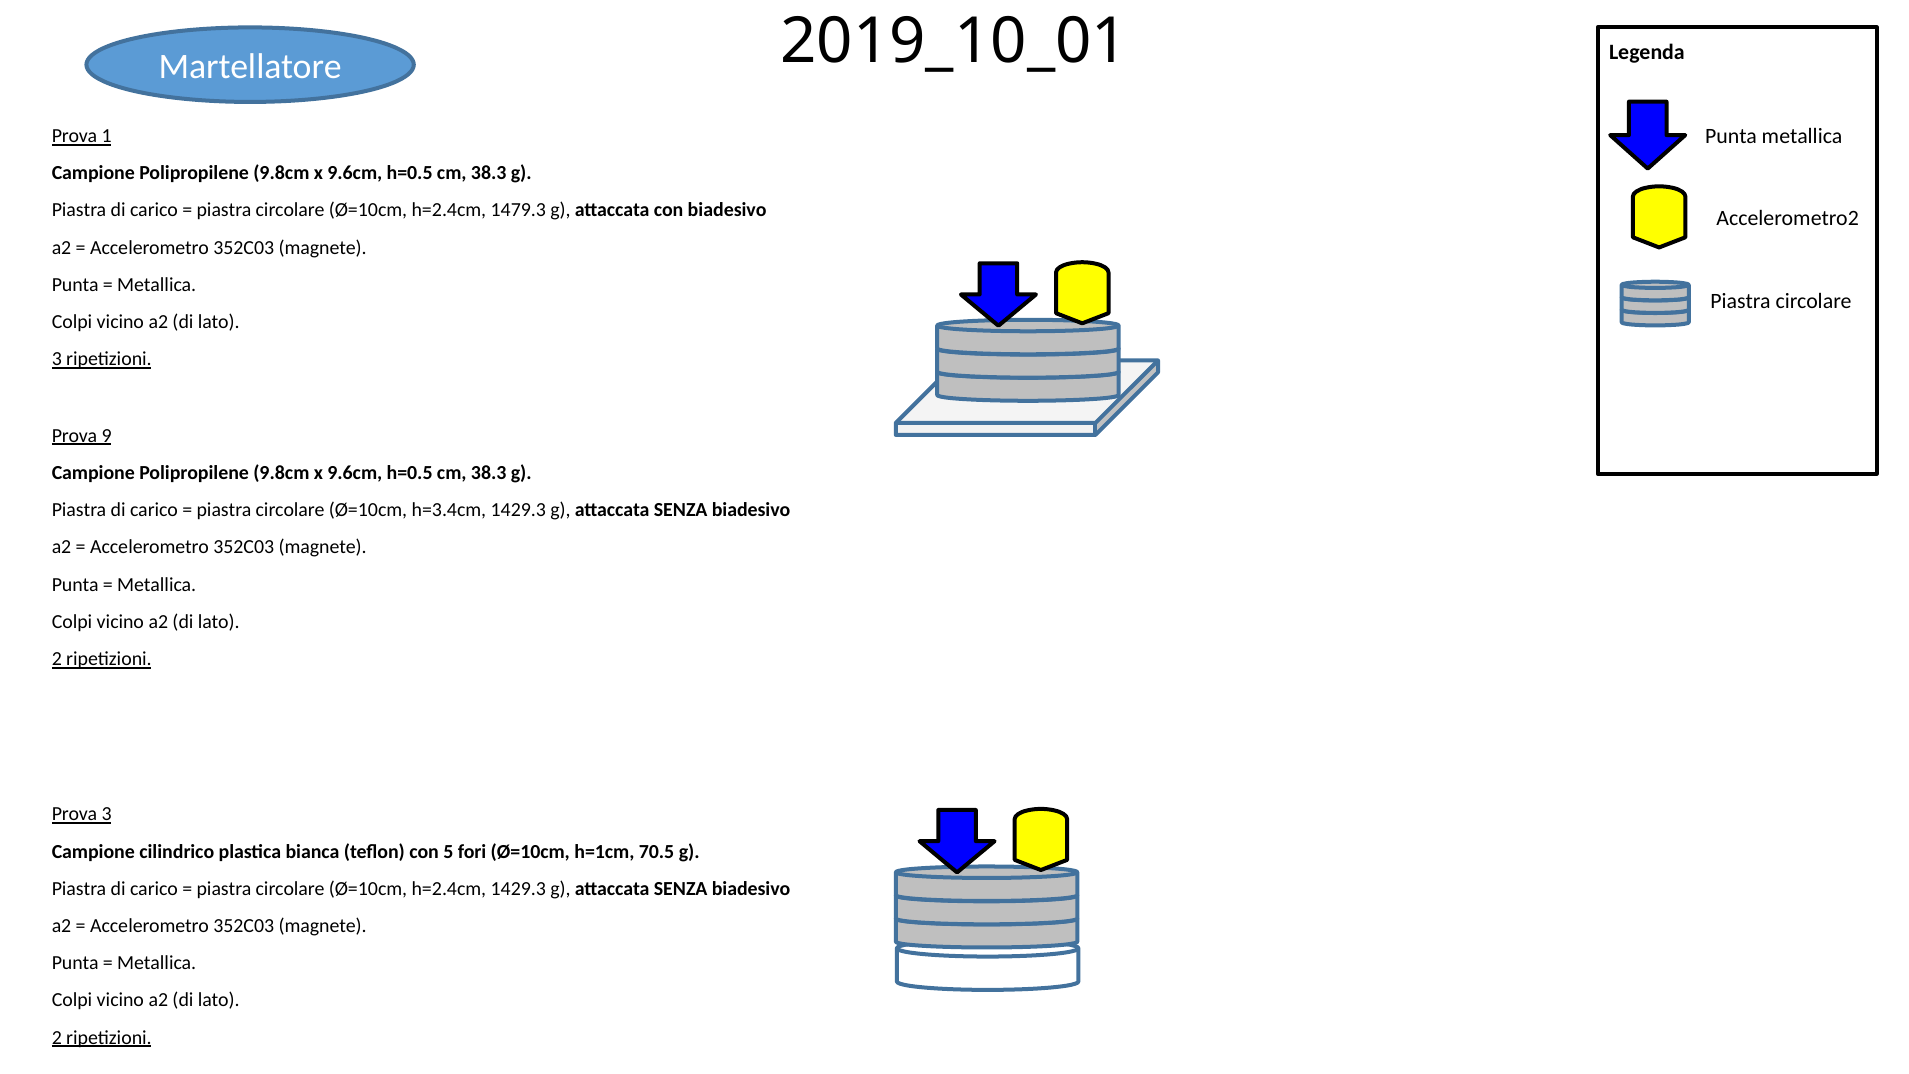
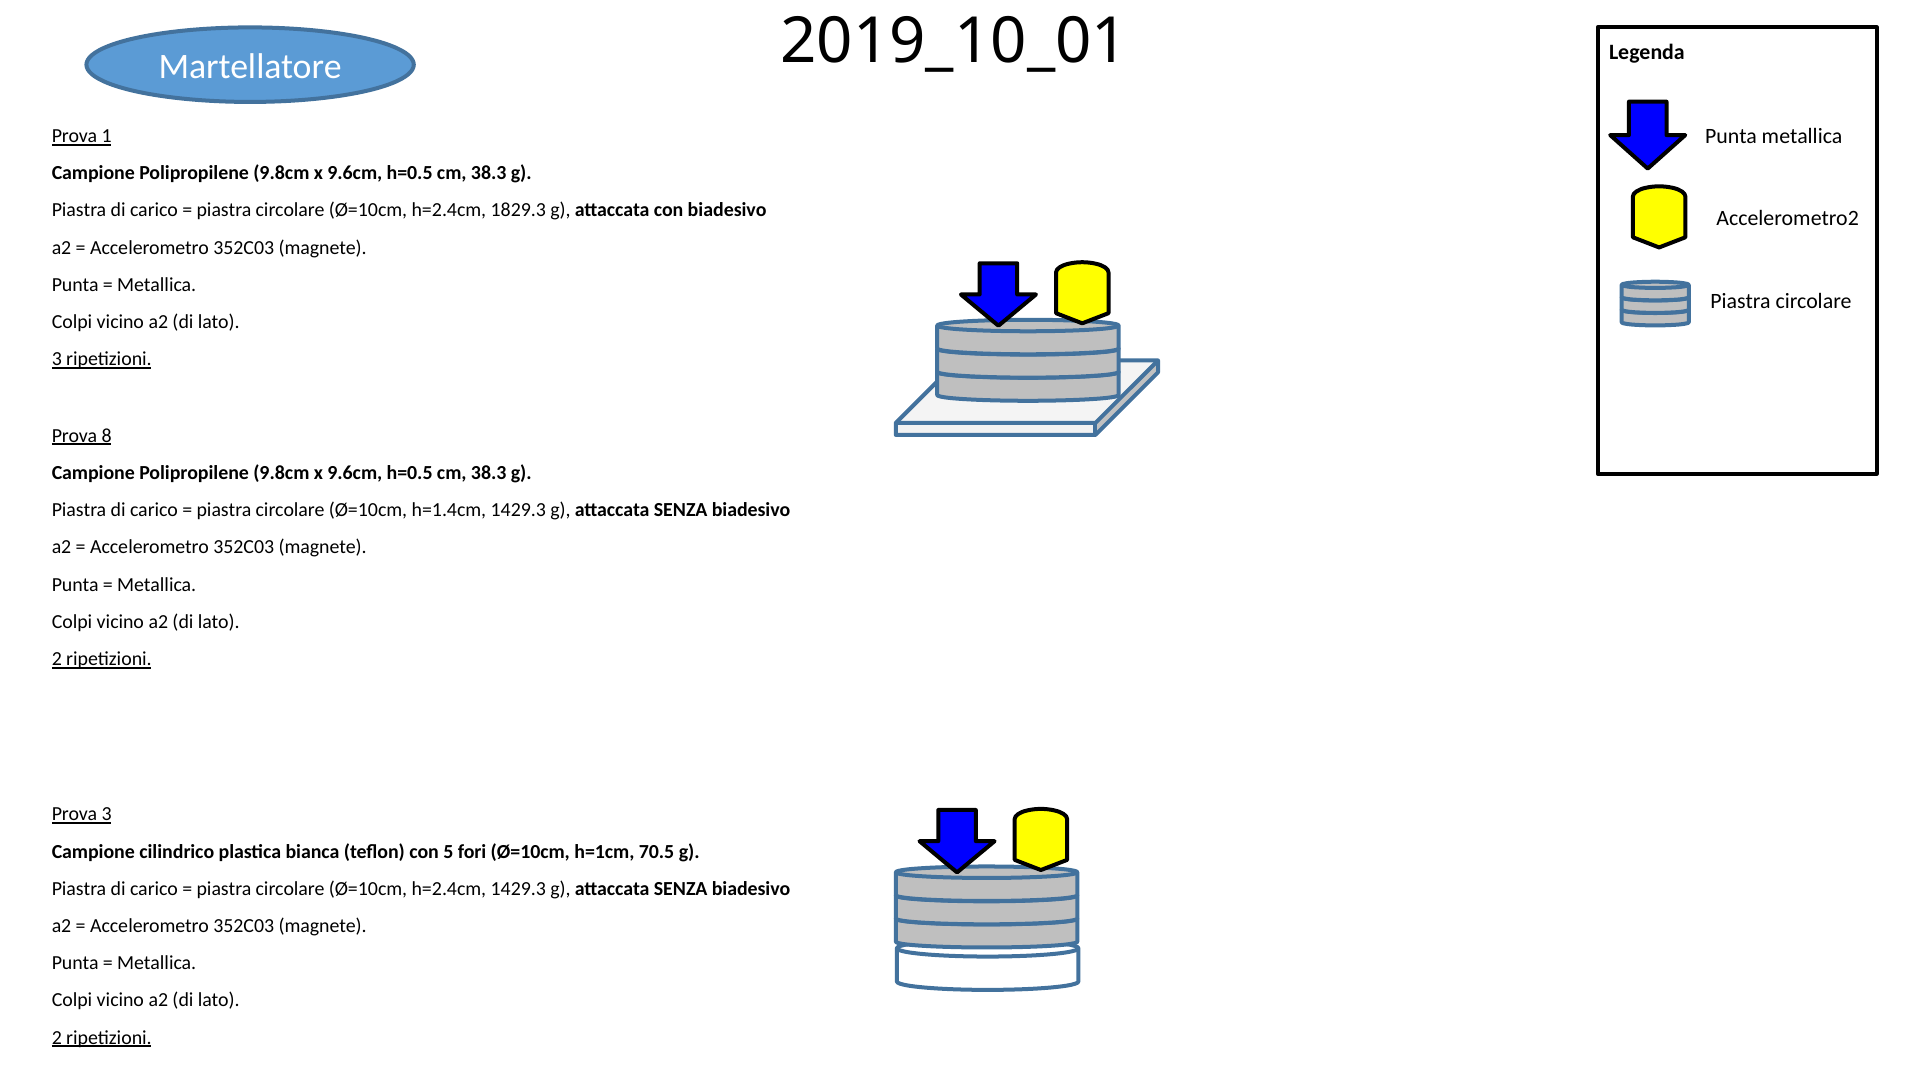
1479.3: 1479.3 -> 1829.3 (518, 210)
9: 9 -> 8 (107, 436)
h=3.4cm: h=3.4cm -> h=1.4cm (449, 510)
